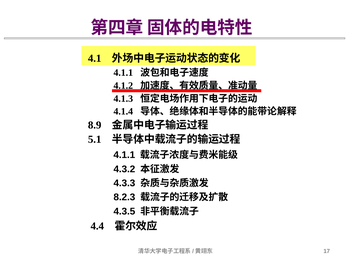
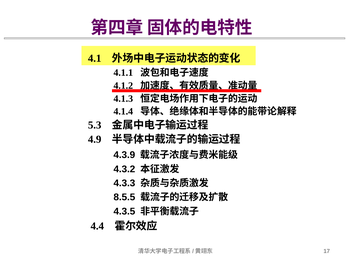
8.9: 8.9 -> 5.3 (95, 125)
5.1: 5.1 -> 4.9 (95, 139)
4.1.1: 4.1.1 -> 4.3.9 (124, 155)
8.2.3: 8.2.3 -> 8.5.5 (124, 197)
